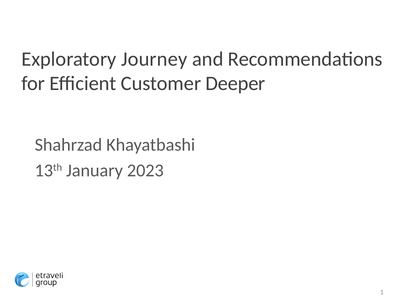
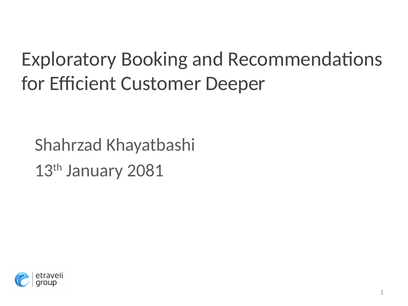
Journey: Journey -> Booking (154, 59)
2023: 2023 -> 2081 (145, 170)
